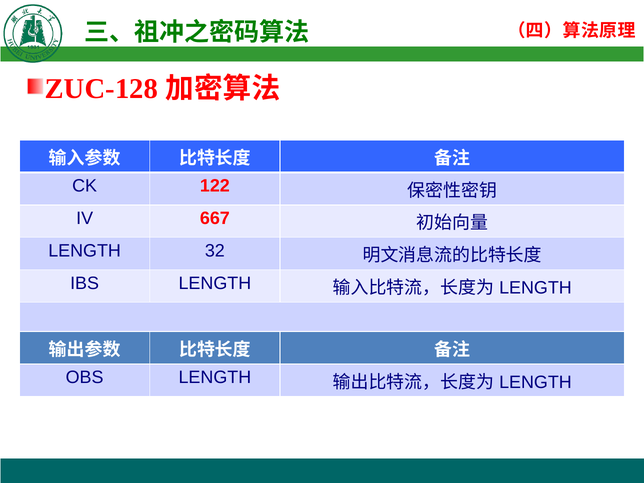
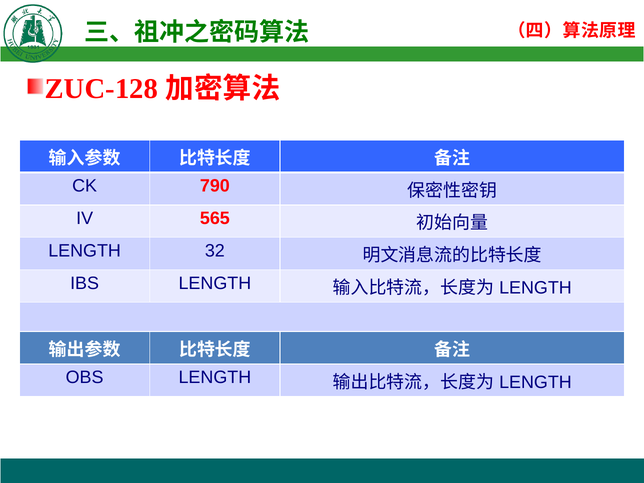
122: 122 -> 790 (215, 186)
667: 667 -> 565 (215, 218)
